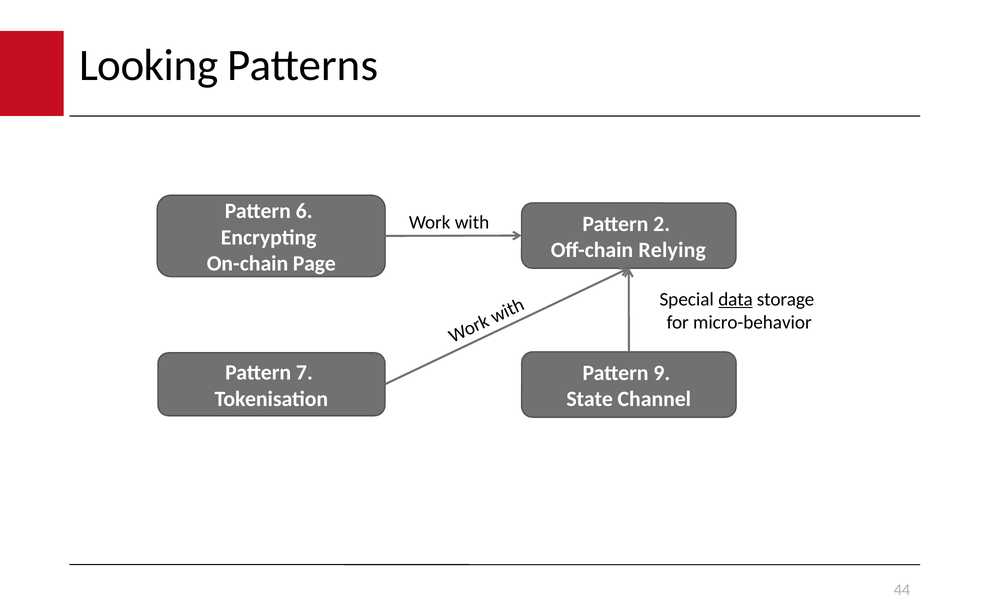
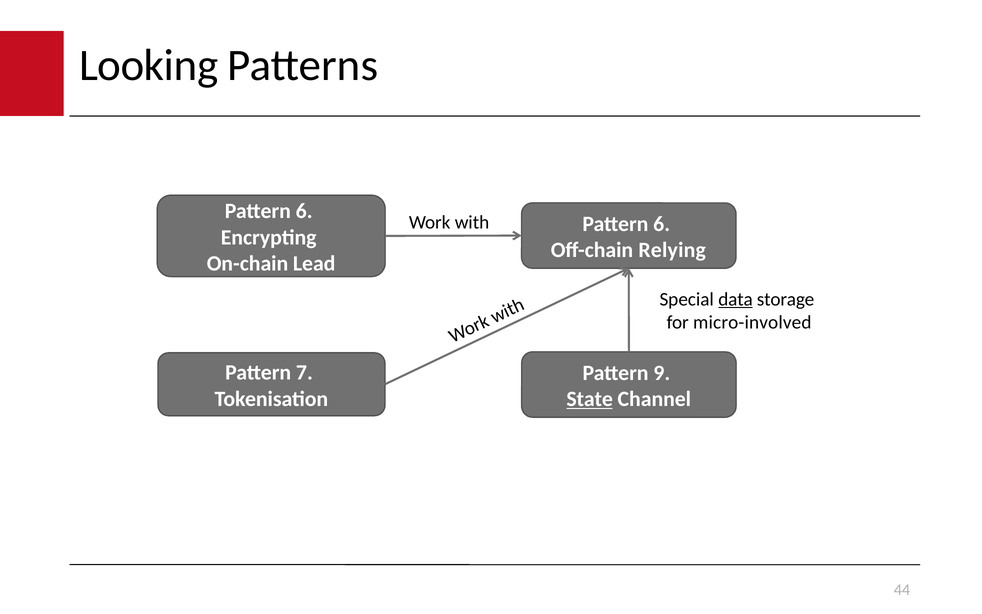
2: 2 -> 6 (662, 224)
Page: Page -> Lead (314, 263)
micro-behavior: micro-behavior -> micro-involved (752, 322)
State underline: none -> present (590, 399)
